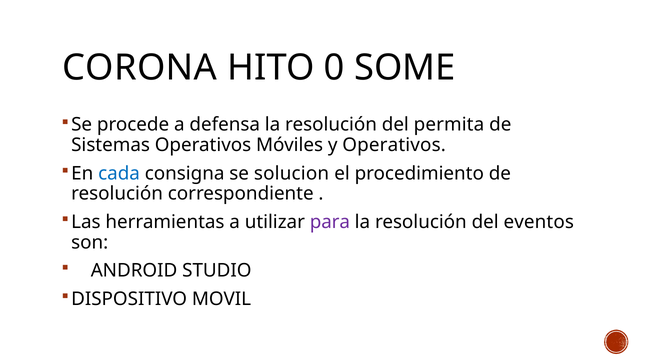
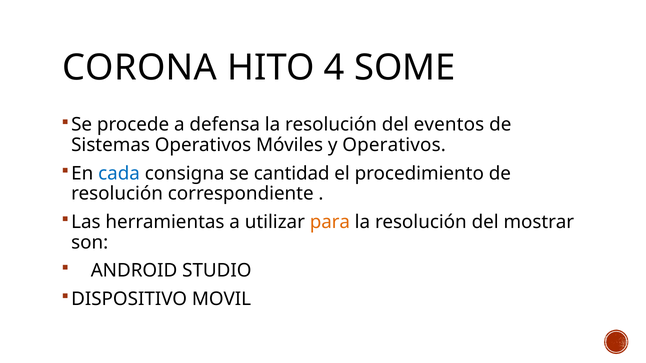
0: 0 -> 4 (334, 68)
permita: permita -> eventos (449, 125)
solucion: solucion -> cantidad (292, 174)
para colour: purple -> orange (330, 222)
eventos: eventos -> mostrar (539, 222)
